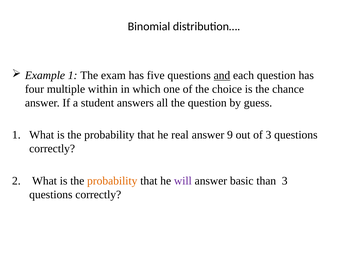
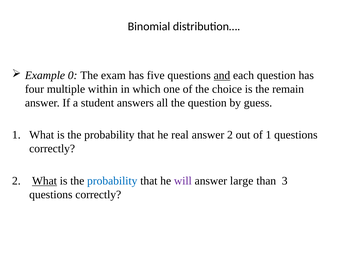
Example 1: 1 -> 0 (73, 75)
chance: chance -> remain (288, 89)
answer 9: 9 -> 2 (230, 135)
of 3: 3 -> 1 (268, 135)
What underline: none -> present (45, 181)
probability colour: orange -> blue (112, 181)
basic: basic -> large (242, 181)
